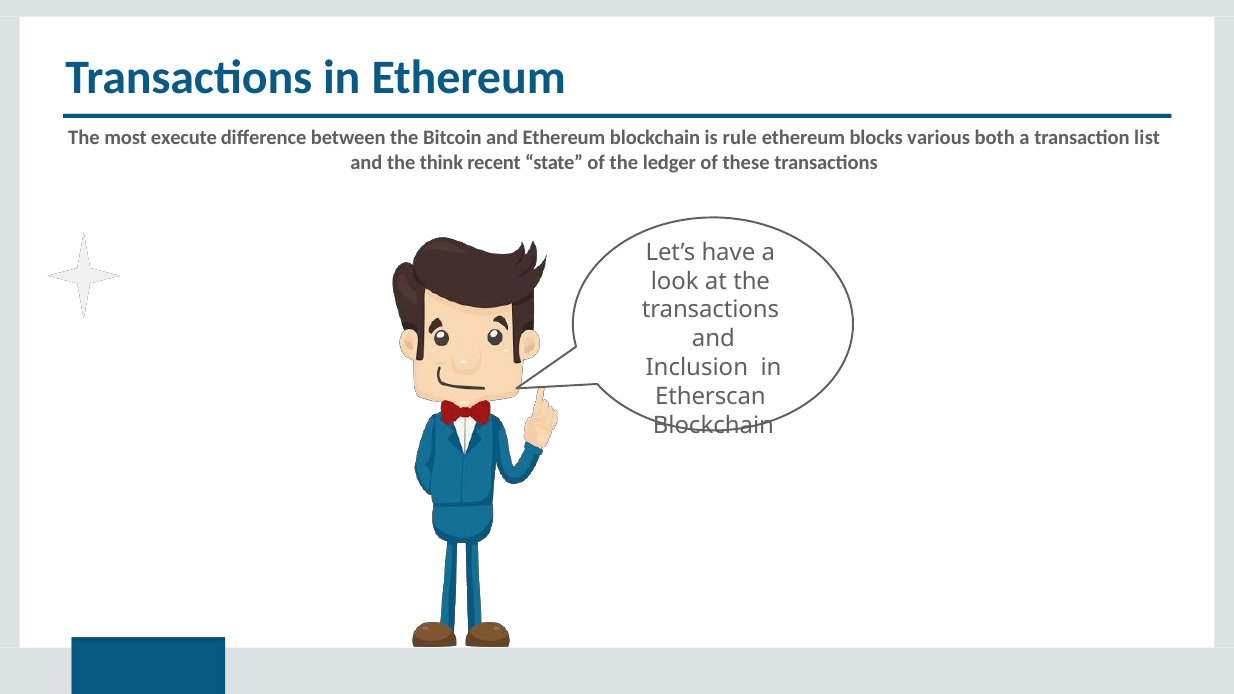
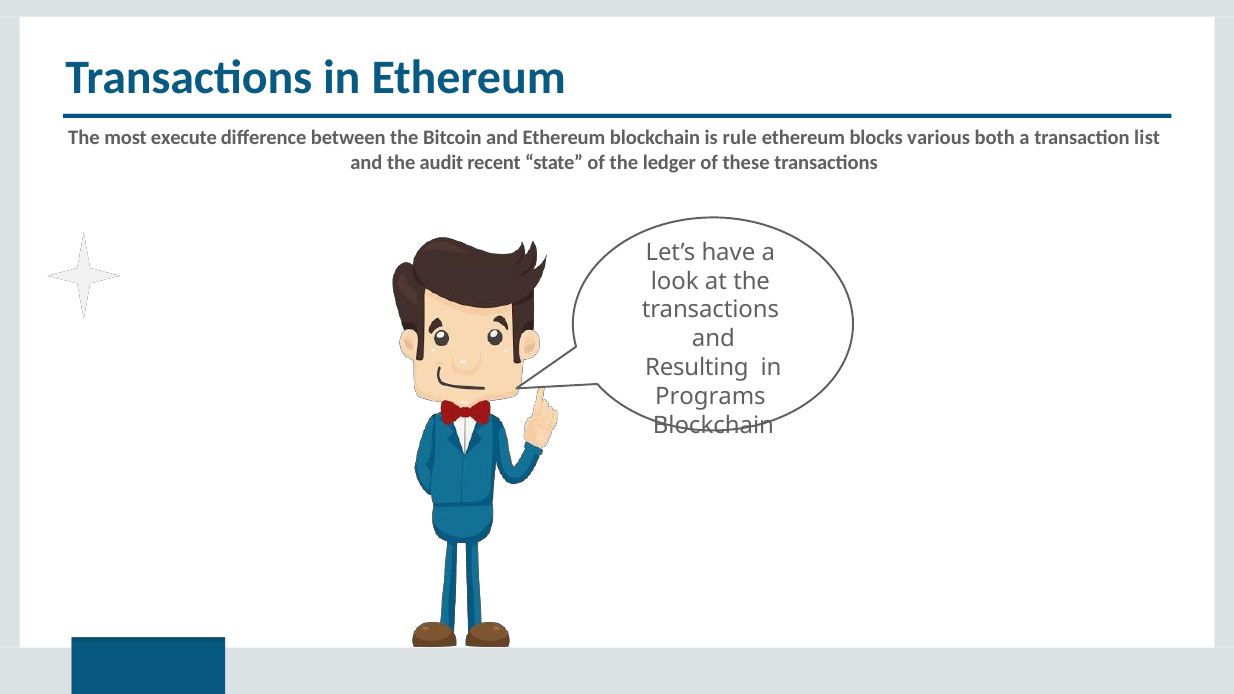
think: think -> audit (442, 163)
Inclusion: Inclusion -> Resulting (697, 368)
Etherscan: Etherscan -> Programs (710, 396)
